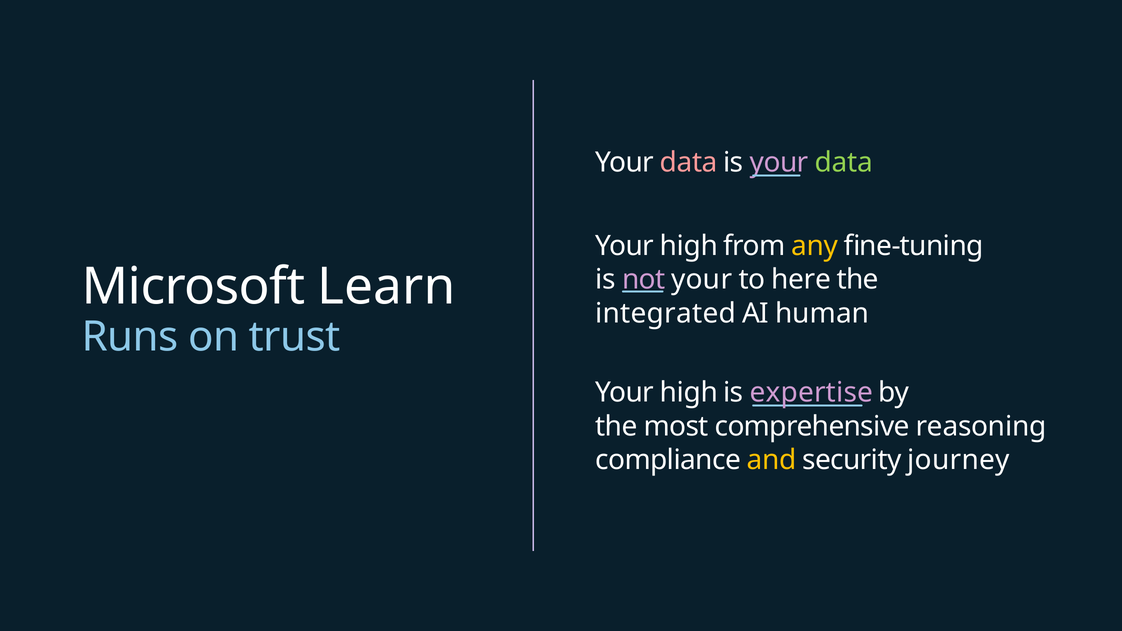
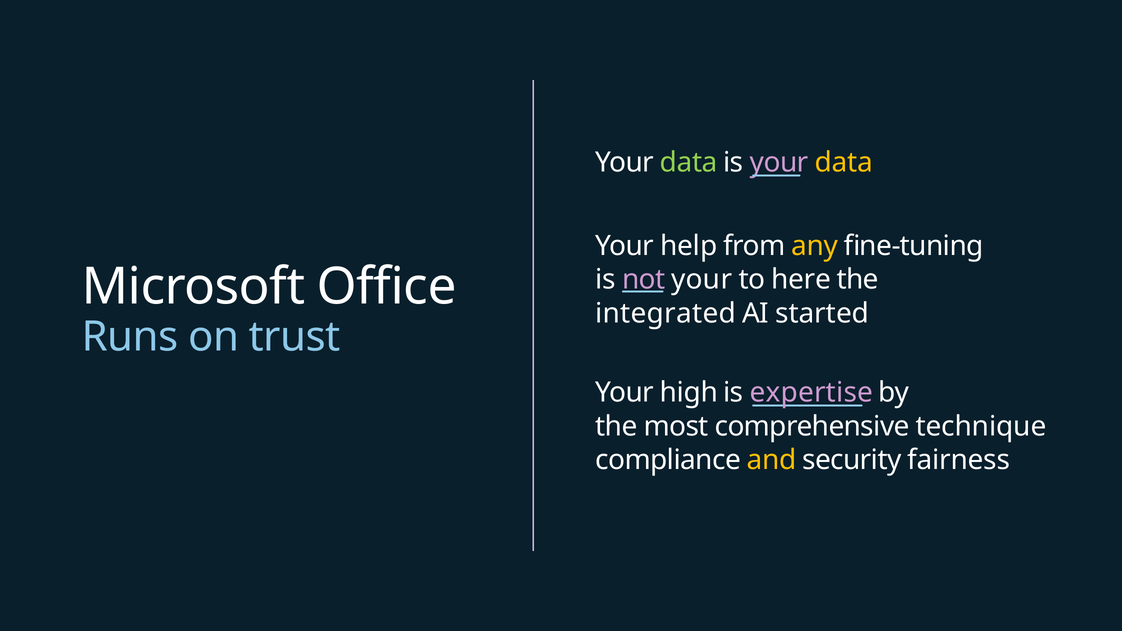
data colour: pink -> light green (689, 163)
data colour: light green -> yellow (844, 163)
high: high -> help (689, 246)
Learn: Learn -> Office (387, 287)
human: human -> started (822, 313)
reasoning: reasoning -> technique (981, 426)
journey: journey -> fairness (959, 460)
